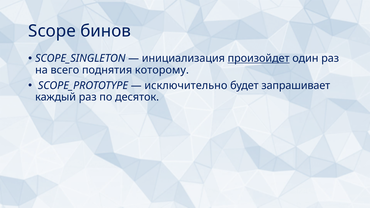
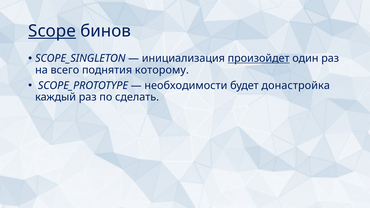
Scope underline: none -> present (52, 31)
исключительно: исключительно -> необходимости (186, 86)
запрашивает: запрашивает -> донастройка (296, 86)
десяток: десяток -> сделать (137, 97)
